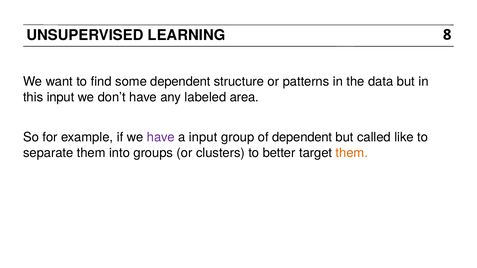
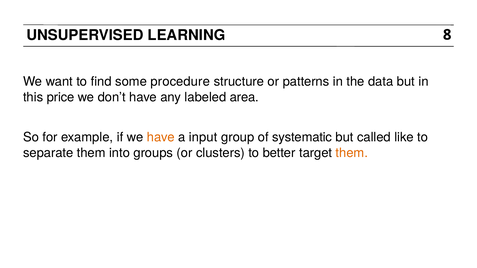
some dependent: dependent -> procedure (180, 82)
this input: input -> price (61, 97)
have colour: purple -> orange (161, 137)
of dependent: dependent -> systematic (302, 137)
